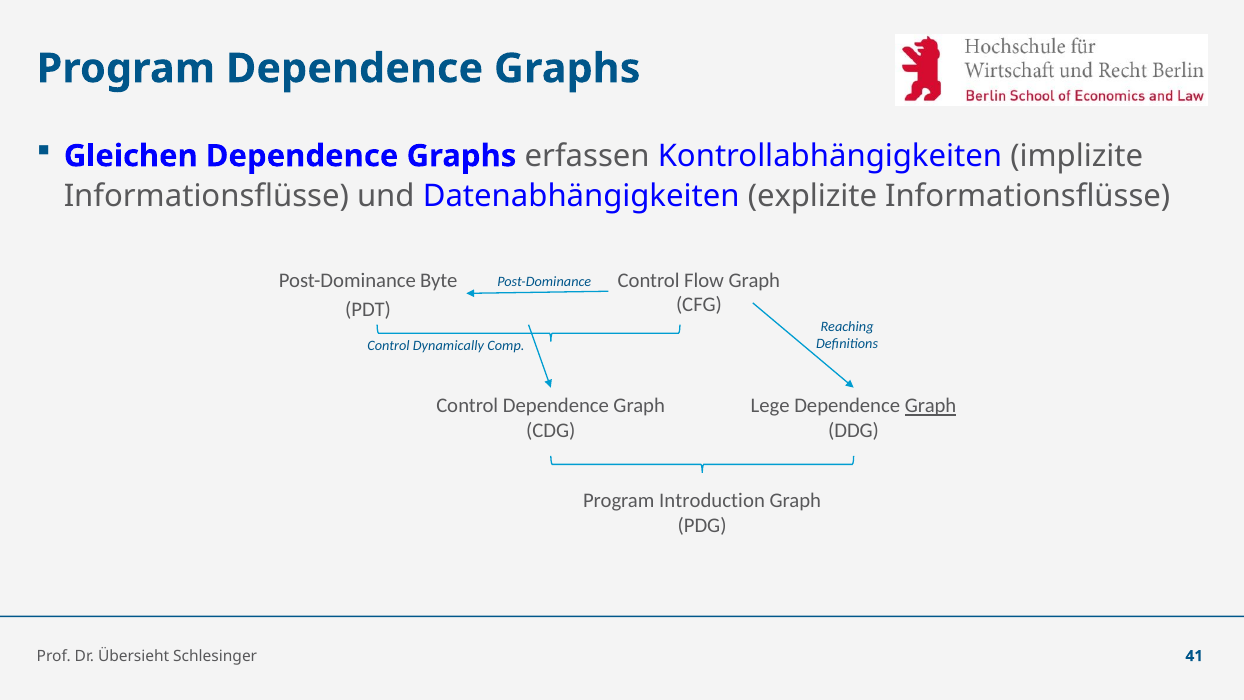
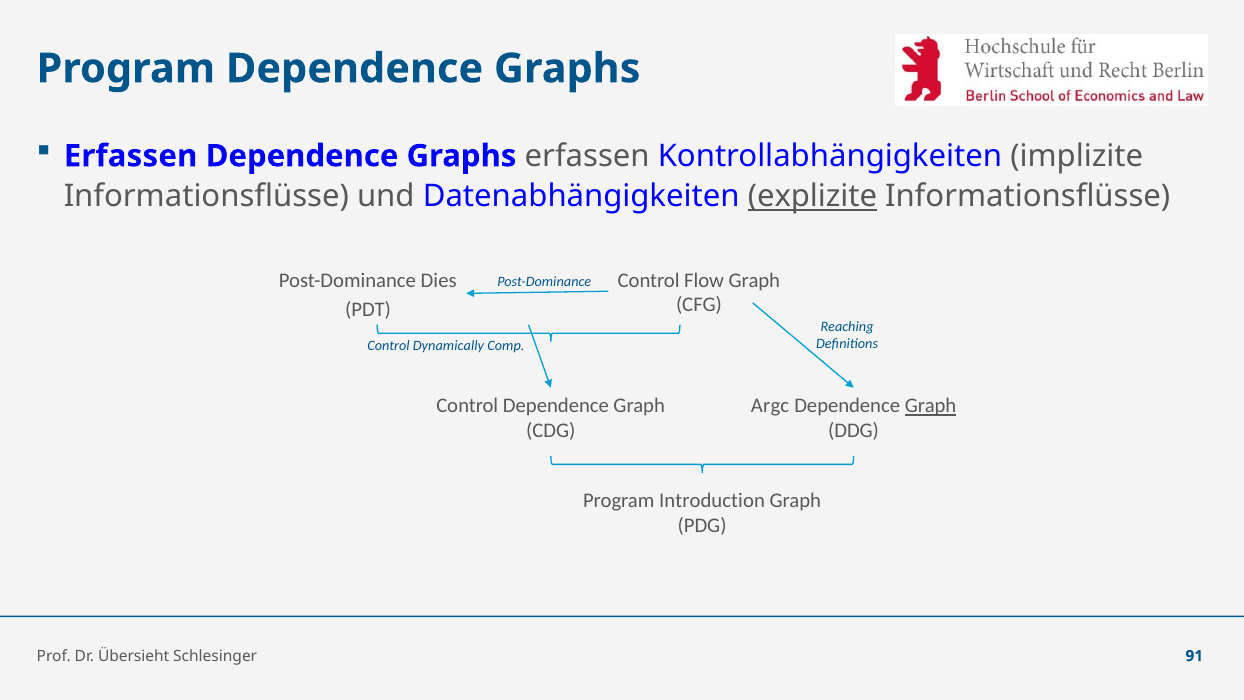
Gleichen: Gleichen -> Erfassen (131, 156)
explizite underline: none -> present (812, 196)
Byte: Byte -> Dies (439, 280)
Lege: Lege -> Argc (770, 406)
41: 41 -> 91 (1194, 656)
